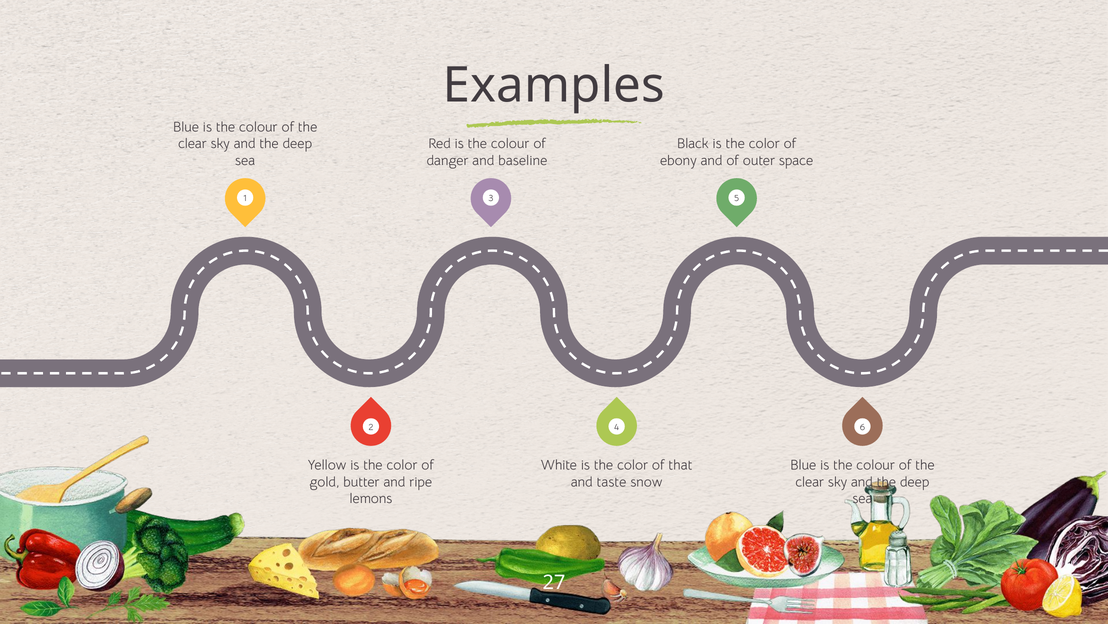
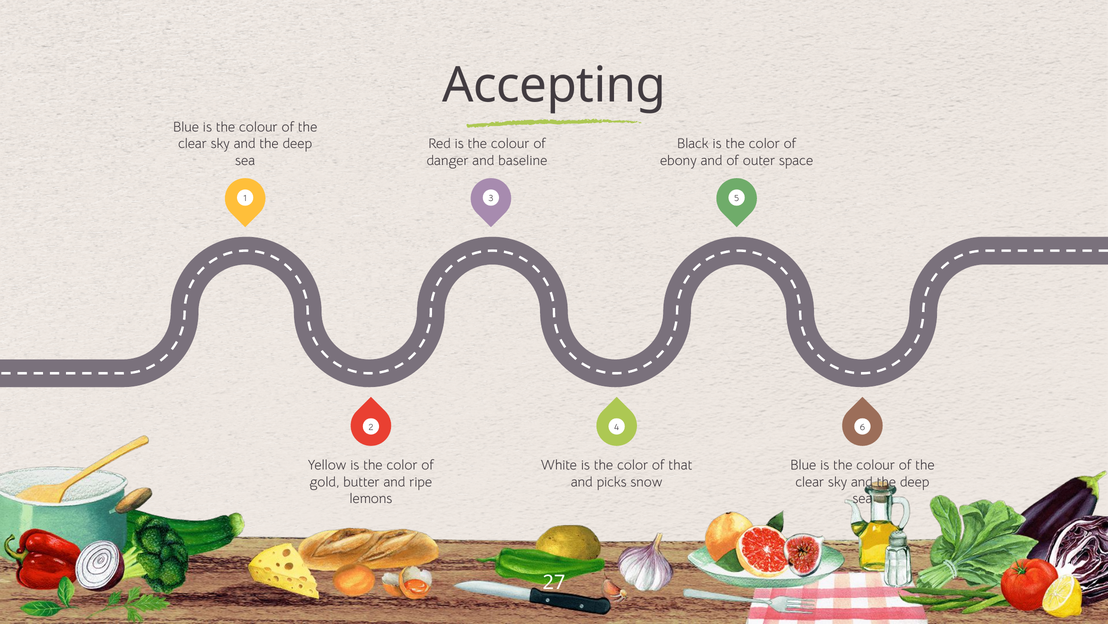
Examples: Examples -> Accepting (554, 85)
taste: taste -> picks (612, 481)
